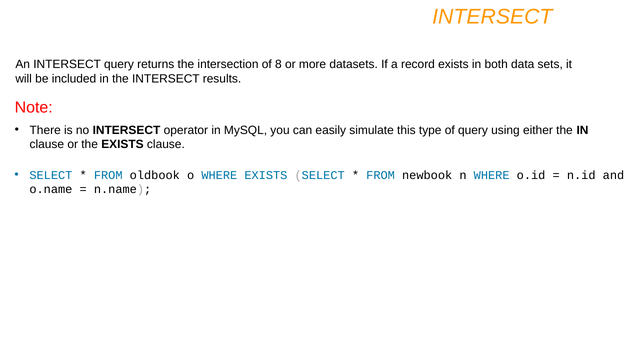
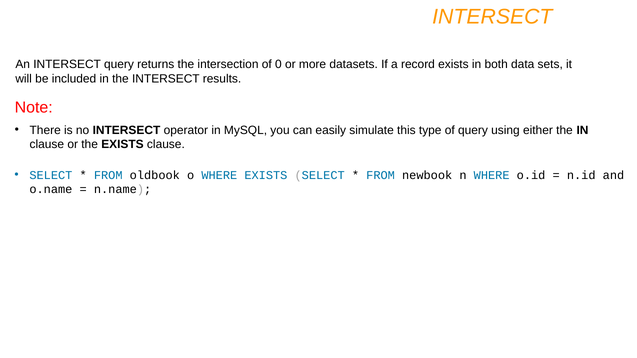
8: 8 -> 0 (278, 65)
